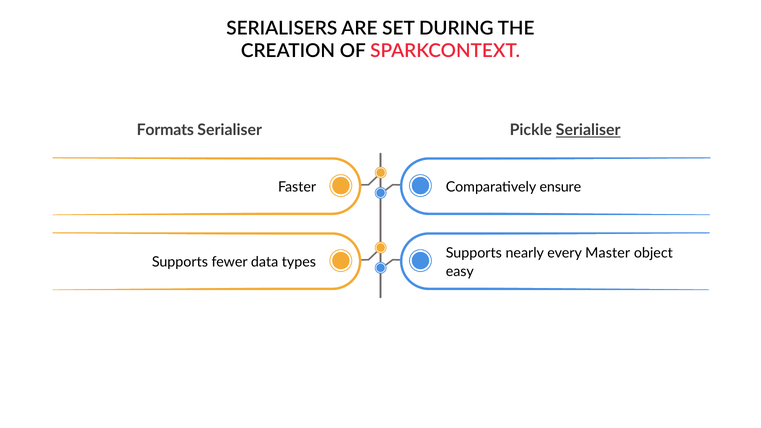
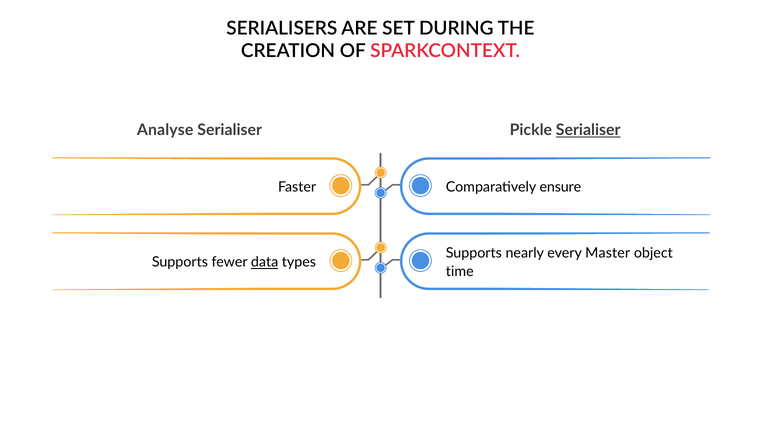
Formats: Formats -> Analyse (165, 130)
data underline: none -> present (265, 262)
easy: easy -> time (460, 271)
